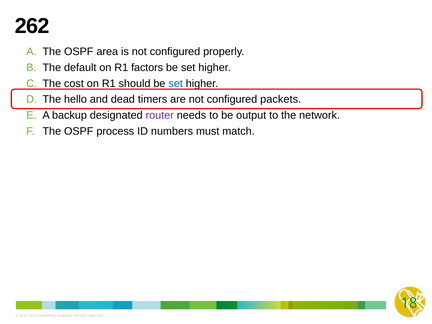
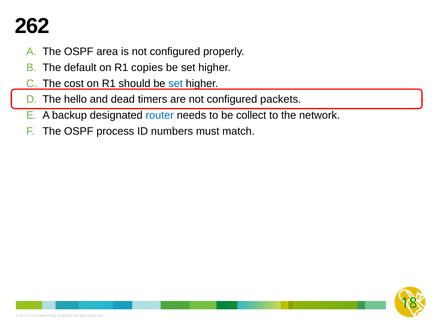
factors: factors -> copies (147, 68)
router colour: purple -> blue (160, 115)
output: output -> collect (251, 115)
